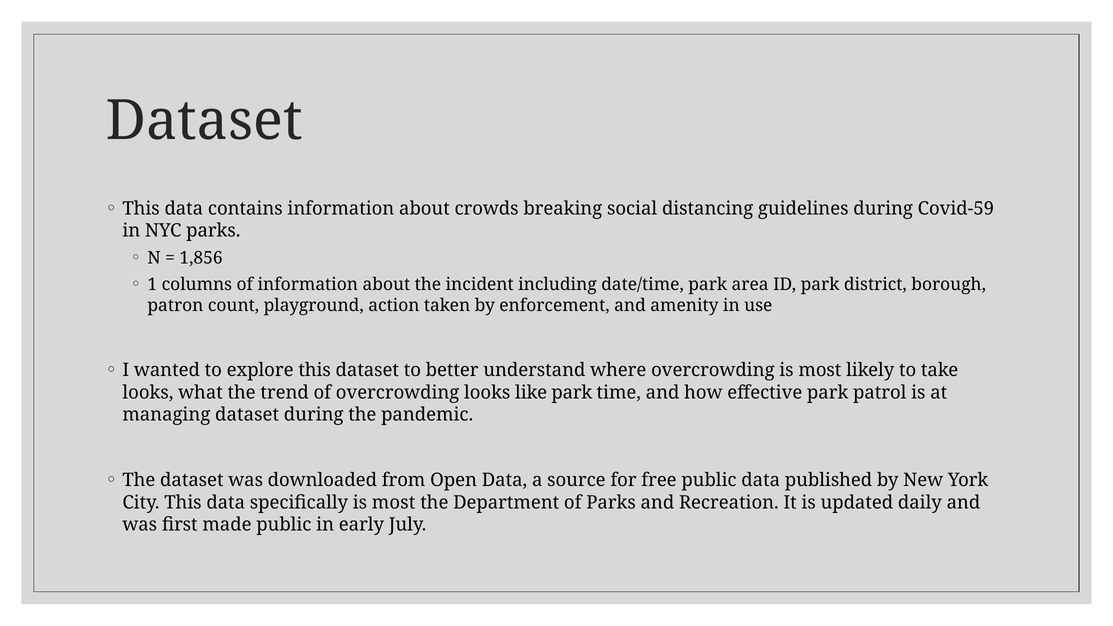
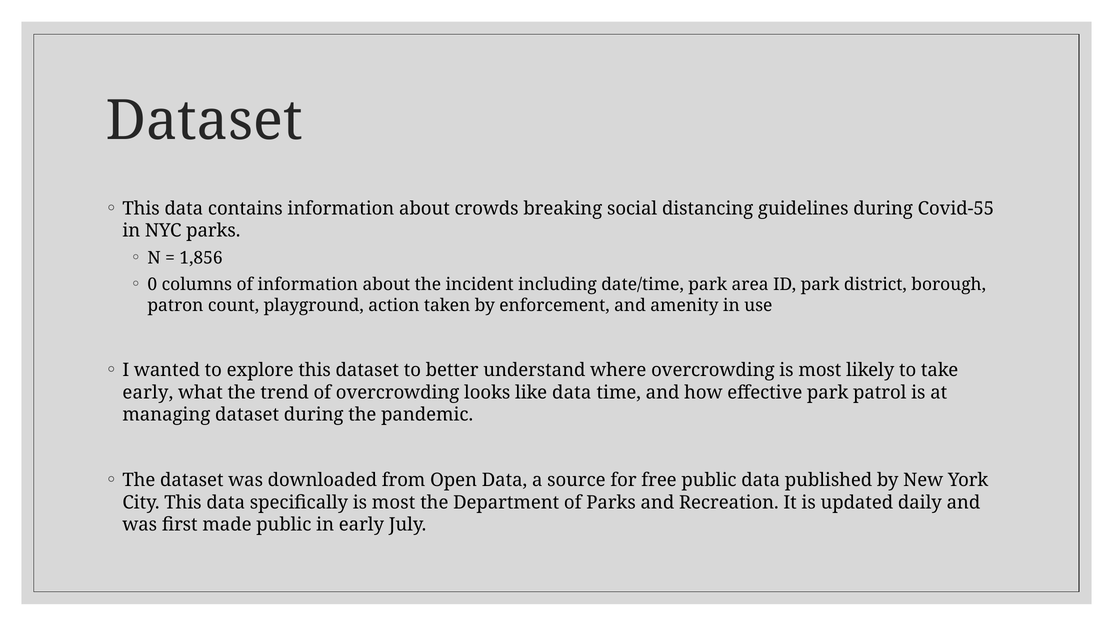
Covid-59: Covid-59 -> Covid-55 (956, 209)
1: 1 -> 0 (152, 285)
looks: looks -> early (148, 393)
like park: park -> data (572, 393)
